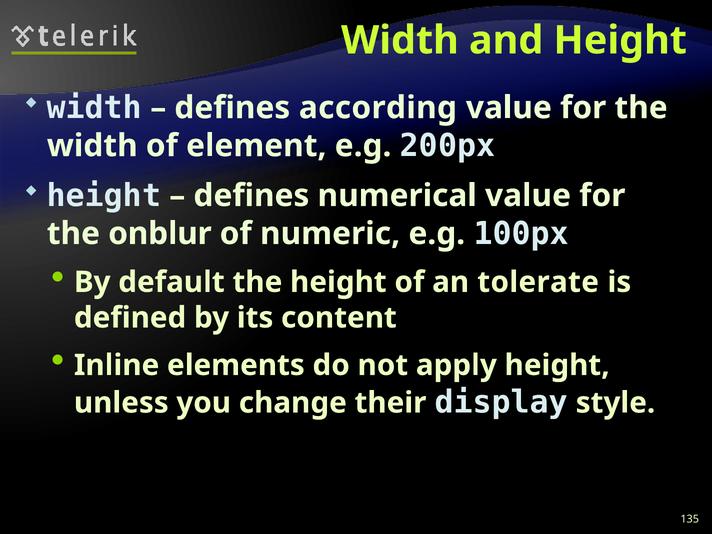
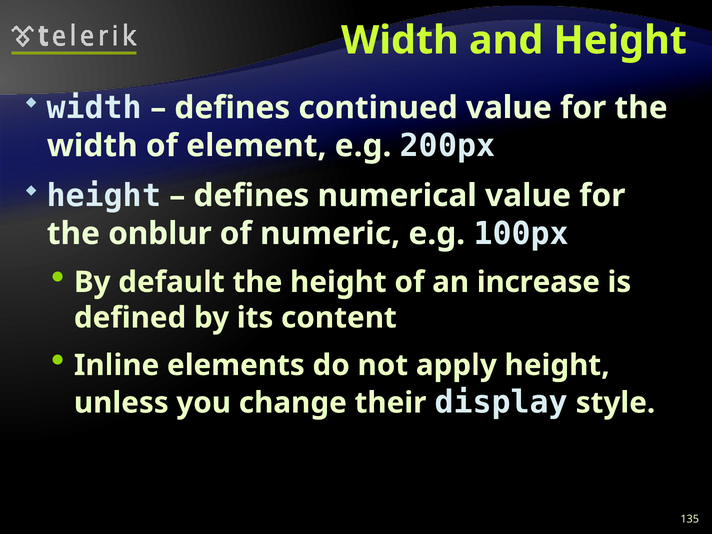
according: according -> continued (378, 108)
tolerate: tolerate -> increase (538, 282)
